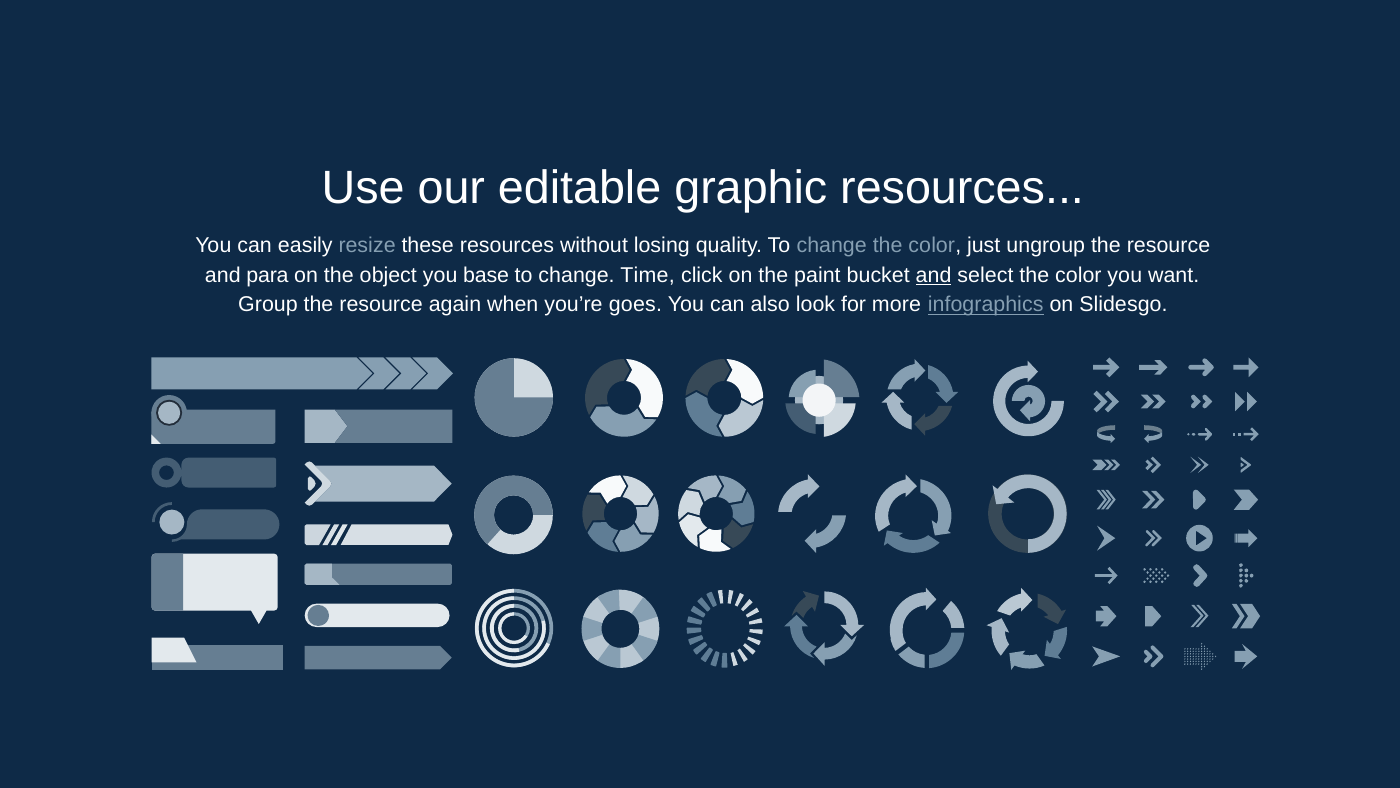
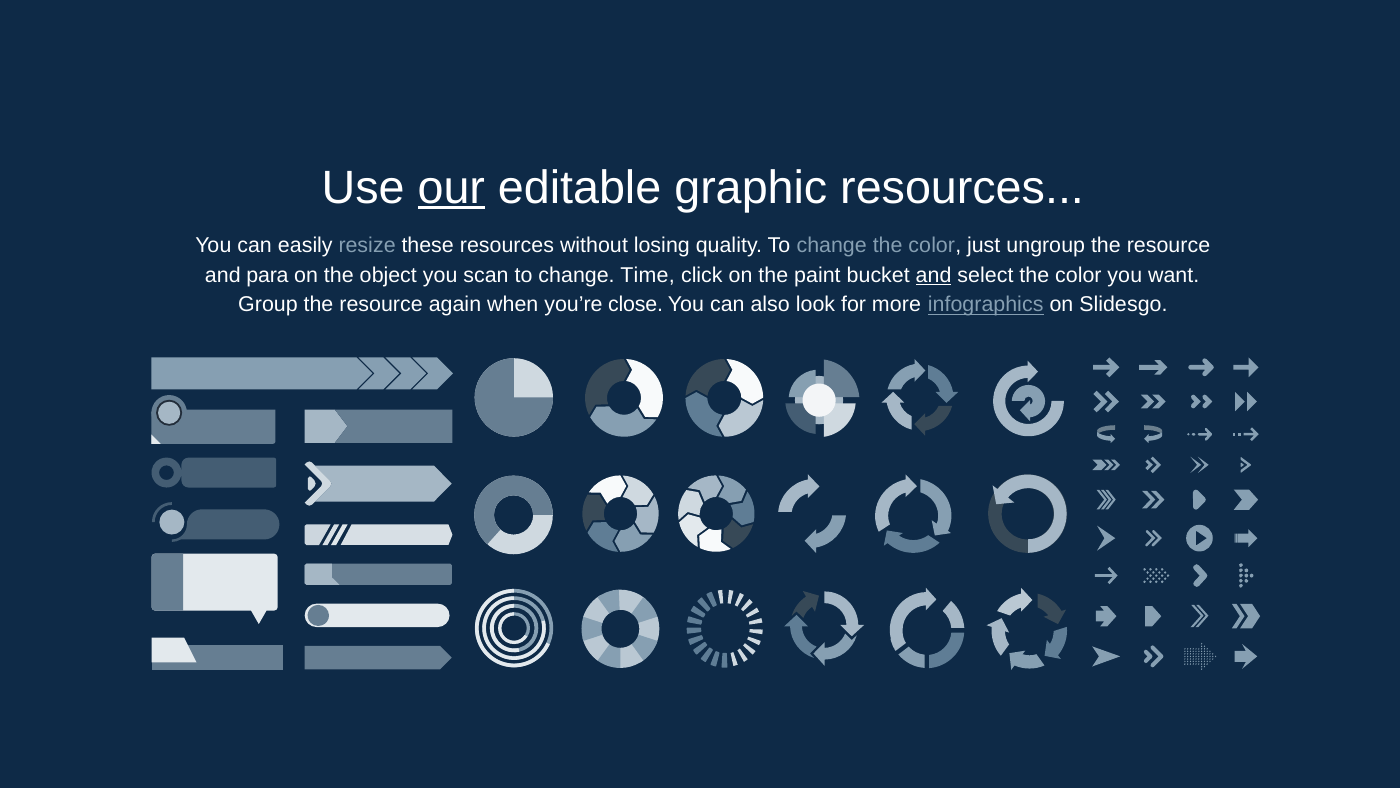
our underline: none -> present (451, 188)
base: base -> scan (486, 275)
goes: goes -> close (636, 305)
